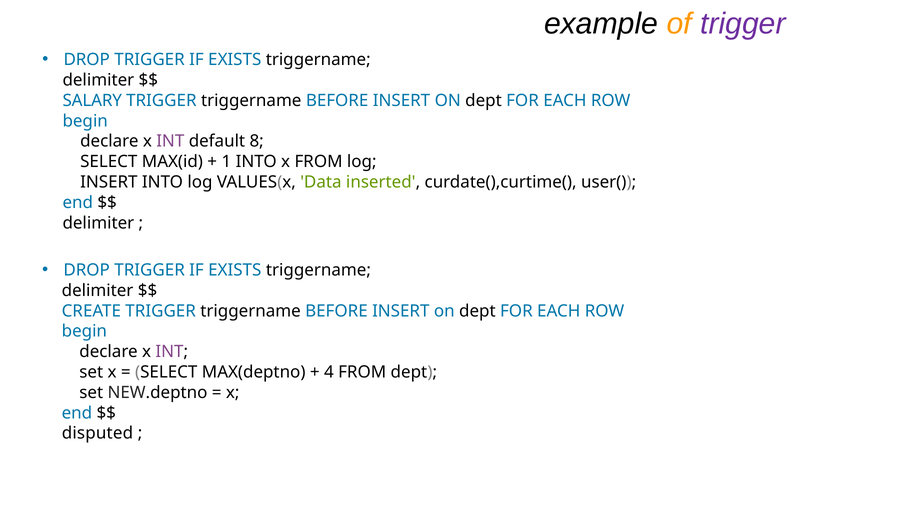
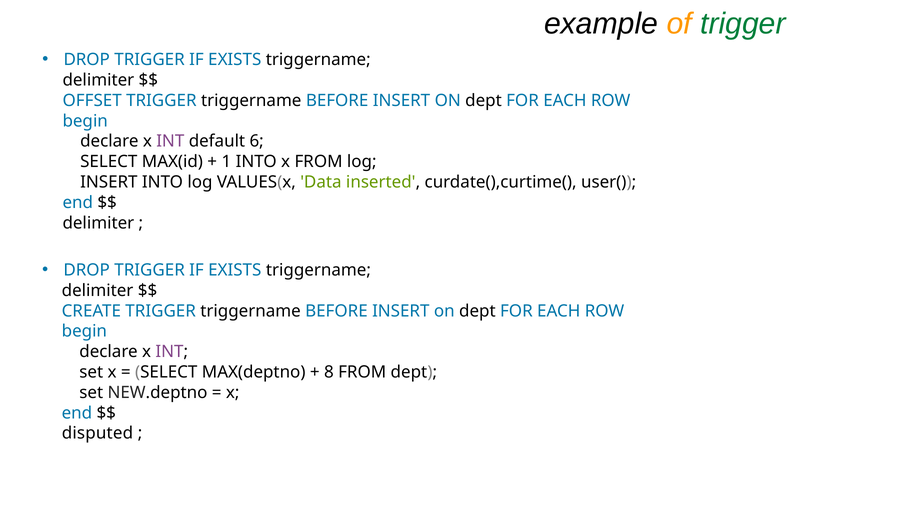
trigger colour: purple -> green (743, 24)
SALARY: SALARY -> OFFSET (92, 100)
8: 8 -> 6 (257, 141)
4: 4 -> 8 (329, 372)
